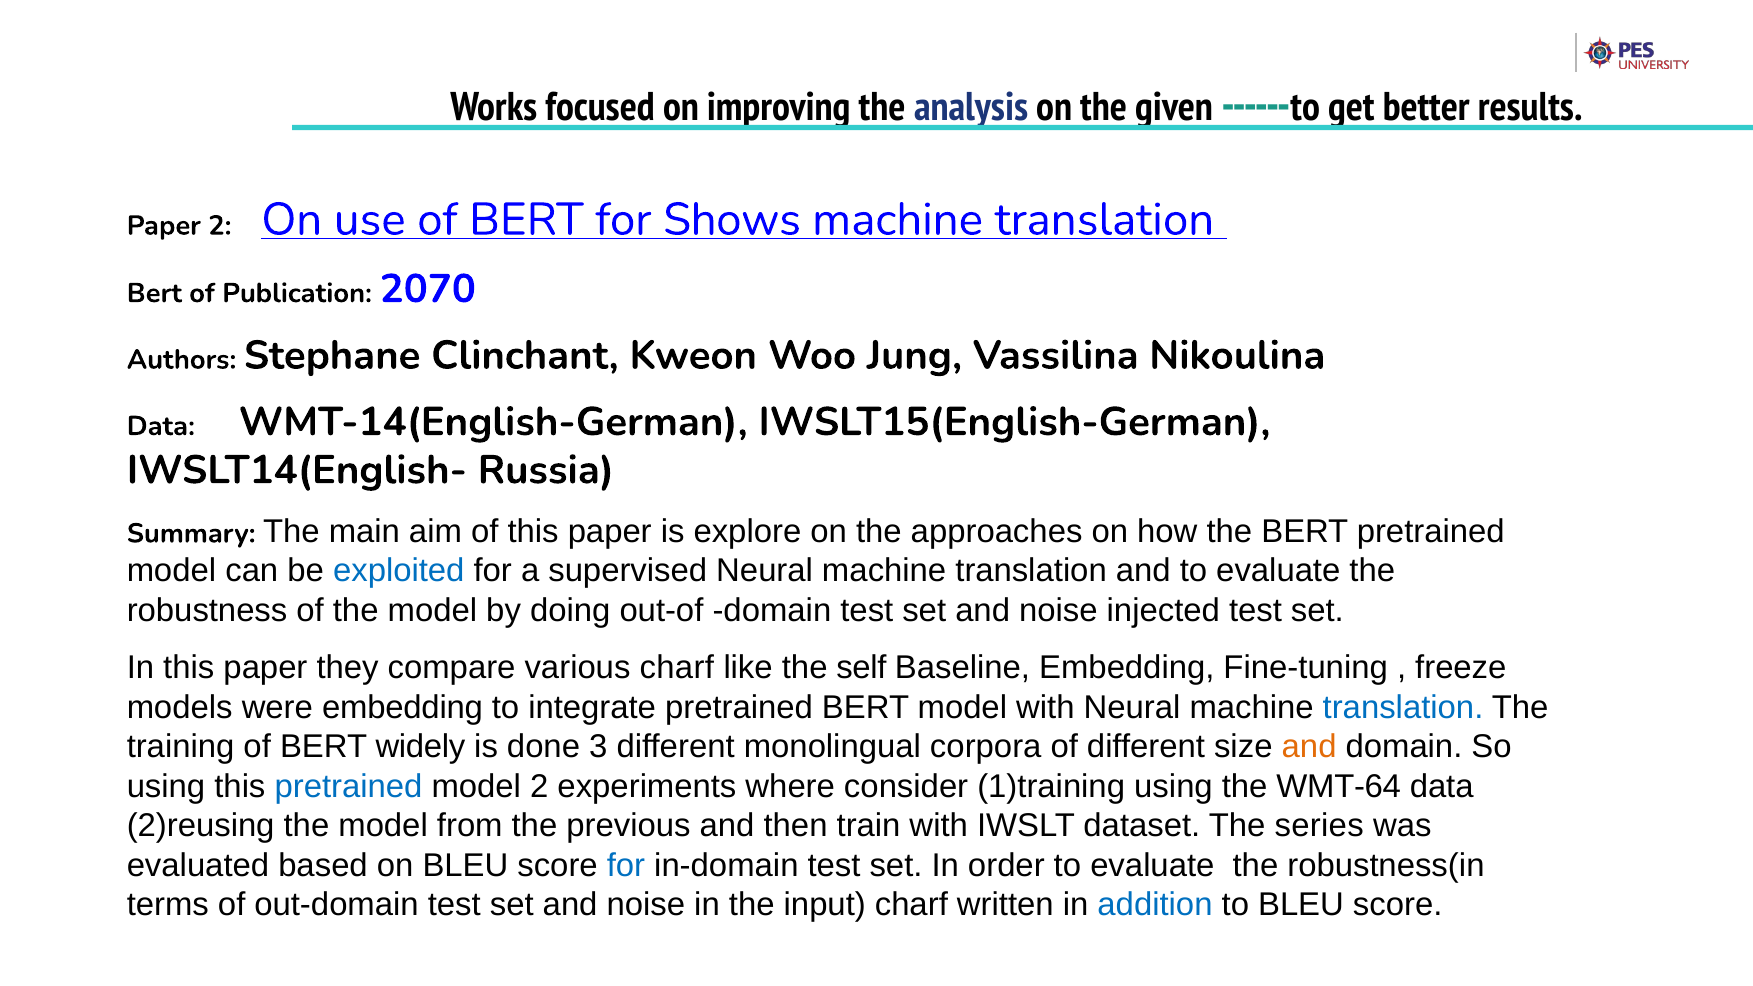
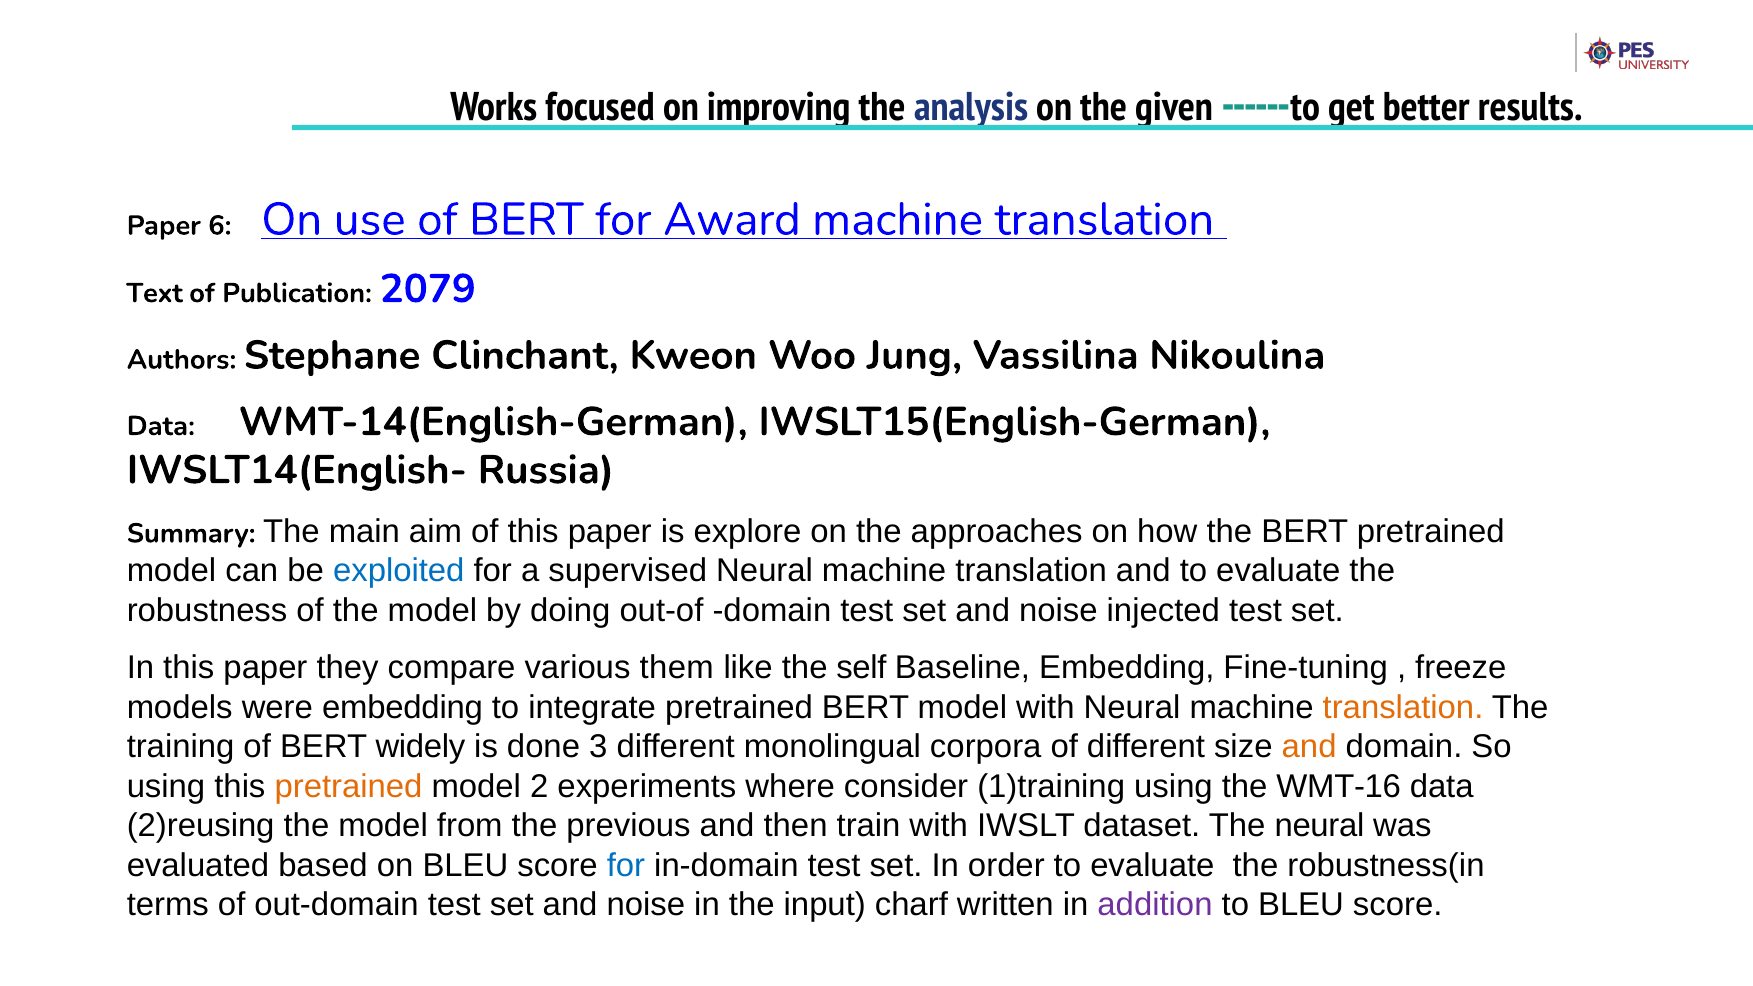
Paper 2: 2 -> 6 (220, 226)
Shows: Shows -> Award (732, 220)
Bert: Bert -> Text (155, 293)
2070: 2070 -> 2079 (428, 289)
various charf: charf -> them (677, 668)
translation colour: blue -> orange (1403, 708)
pretrained colour: blue -> orange (348, 786)
WMT-64: WMT-64 -> WMT-16 (1339, 786)
The series: series -> neural (1319, 826)
addition colour: blue -> purple (1155, 905)
